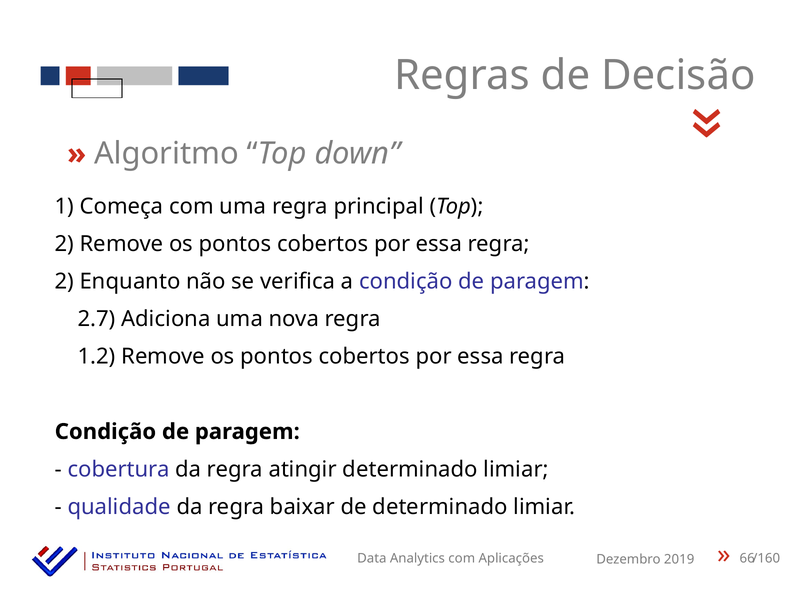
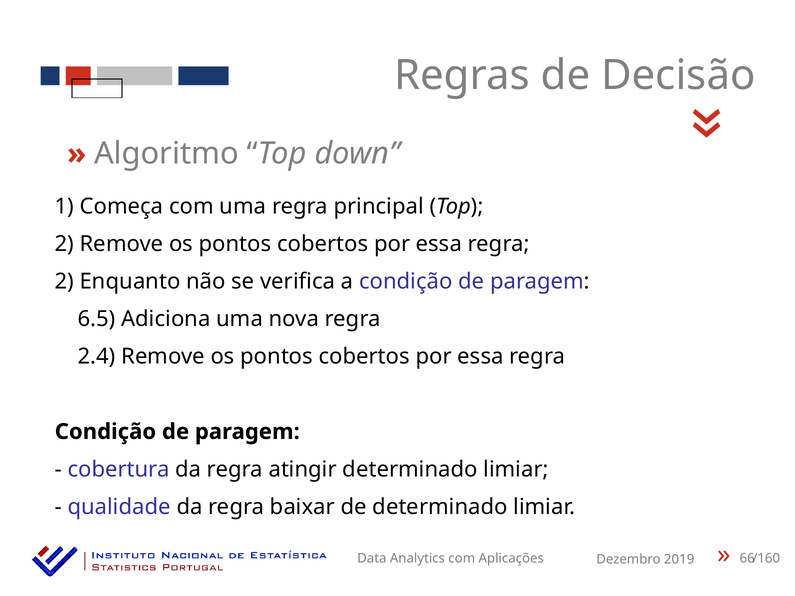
2.7: 2.7 -> 6.5 (97, 319)
1.2: 1.2 -> 2.4 (97, 357)
